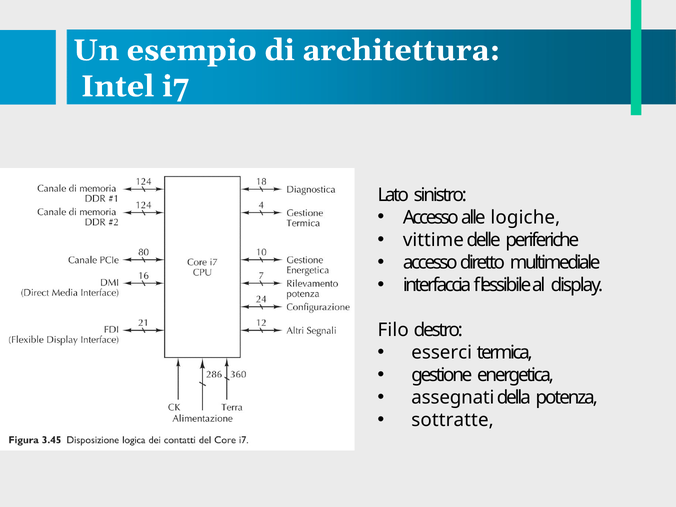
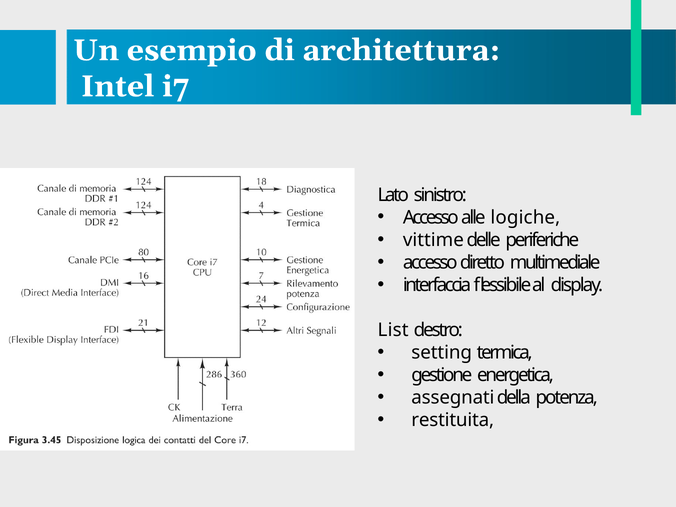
Filo: Filo -> List (393, 330)
esserci: esserci -> setting (442, 353)
sottratte: sottratte -> restituita (453, 420)
